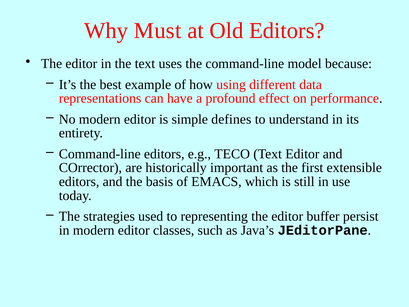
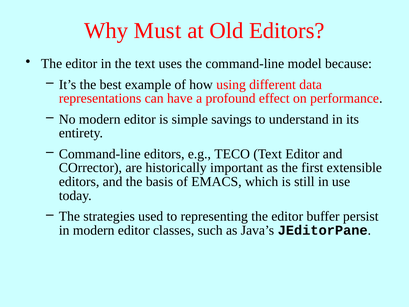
defines: defines -> savings (231, 119)
